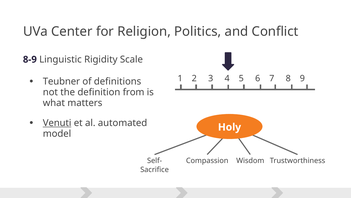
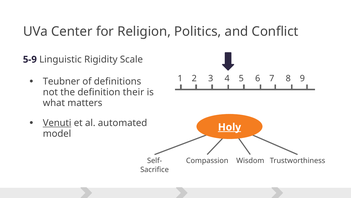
8-9: 8-9 -> 5-9 (30, 59)
from: from -> their (133, 92)
Holy underline: none -> present (229, 127)
